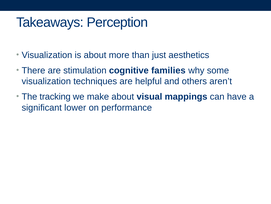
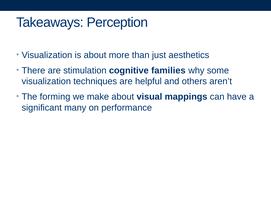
tracking: tracking -> forming (55, 96)
lower: lower -> many (75, 107)
